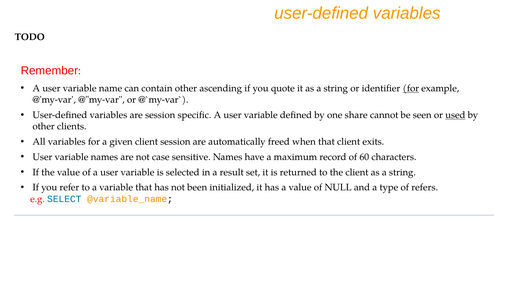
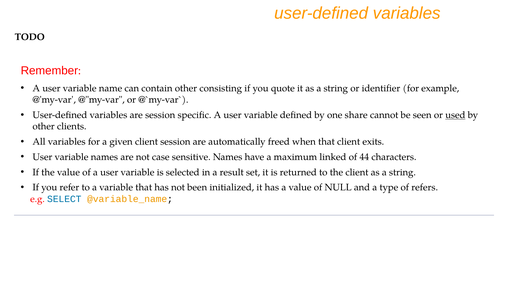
ascending: ascending -> consisting (221, 88)
for underline: present -> none (411, 88)
record: record -> linked (333, 157)
60: 60 -> 44 (364, 157)
